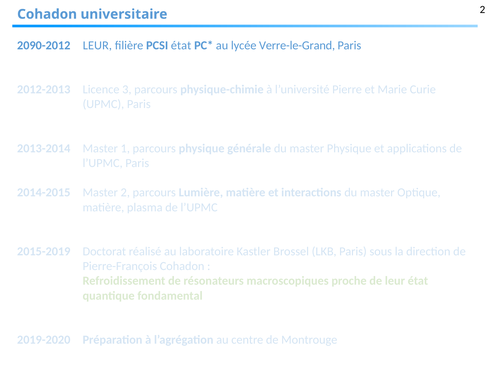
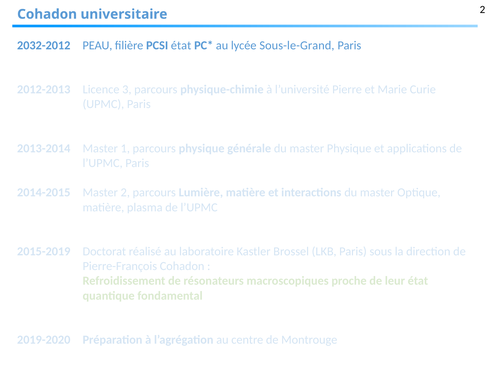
2090-2012: 2090-2012 -> 2032-2012 (44, 45)
LEUR: LEUR -> PEAU (97, 45)
Verre-le-Grand: Verre-le-Grand -> Sous-le-Grand (297, 45)
